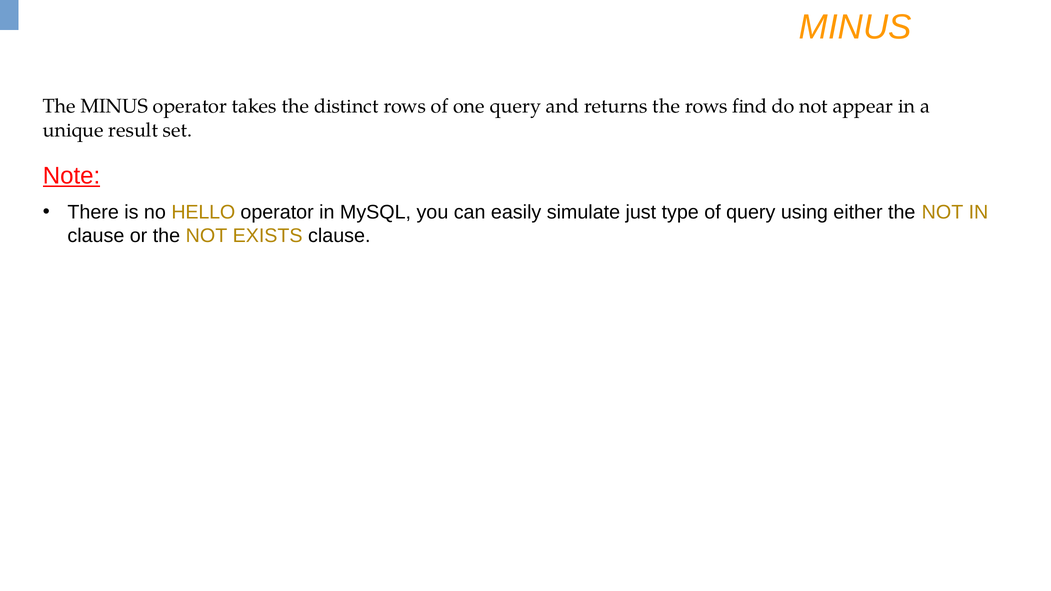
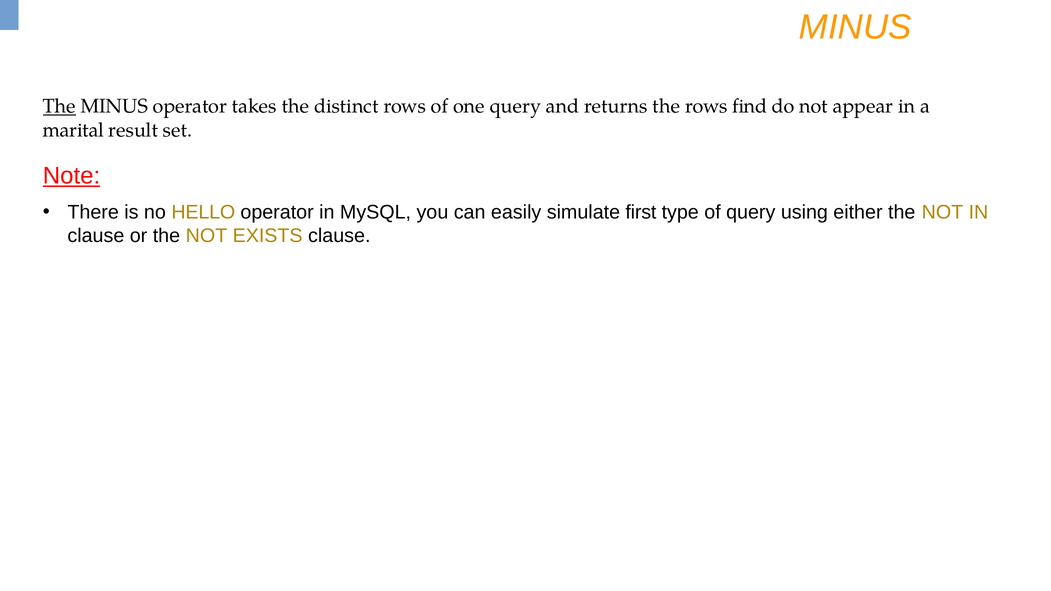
The underline: none -> present (59, 106)
unique: unique -> marital (73, 130)
just: just -> first (641, 212)
